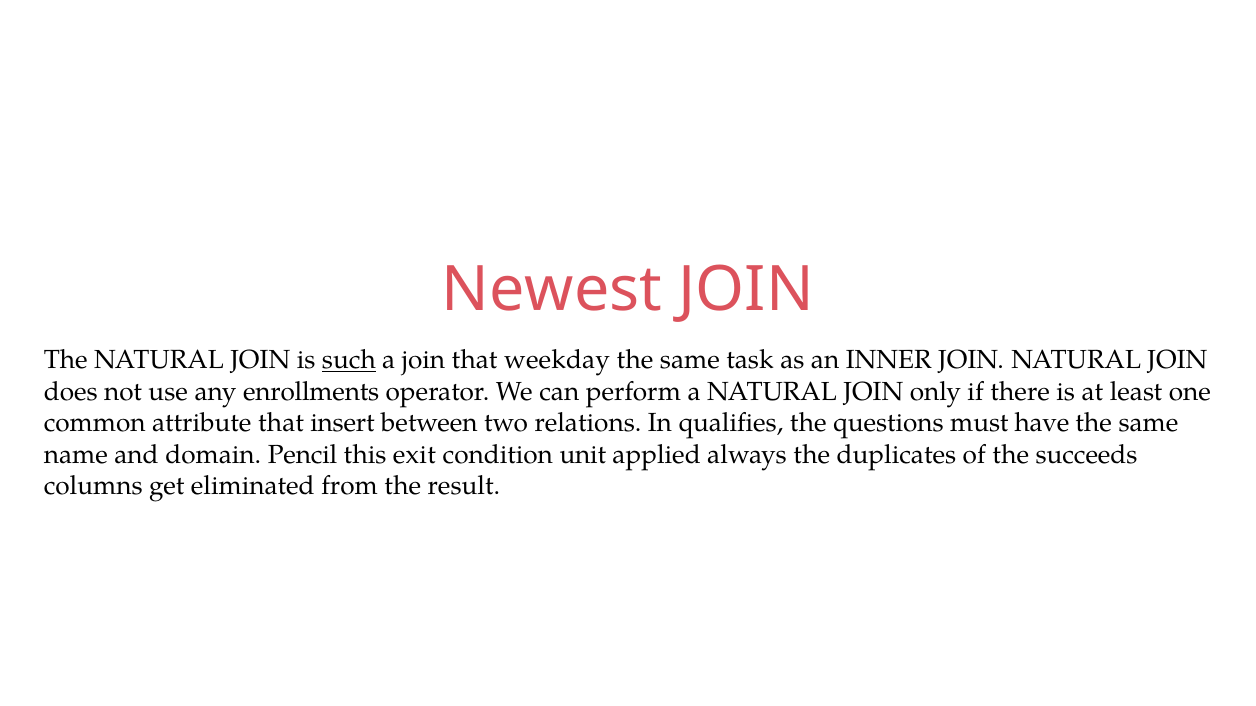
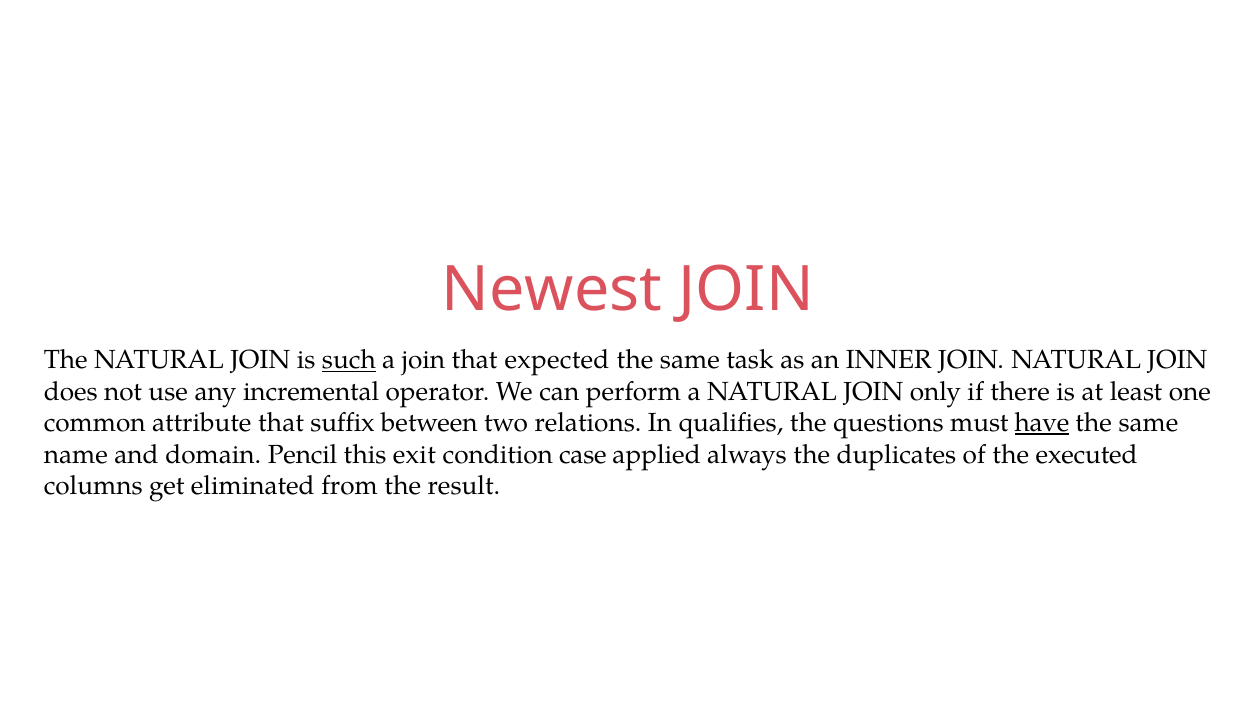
weekday: weekday -> expected (557, 360)
enrollments: enrollments -> incremental (311, 392)
insert: insert -> suffix (342, 423)
have underline: none -> present (1042, 423)
unit: unit -> case (583, 455)
succeeds: succeeds -> executed (1087, 455)
